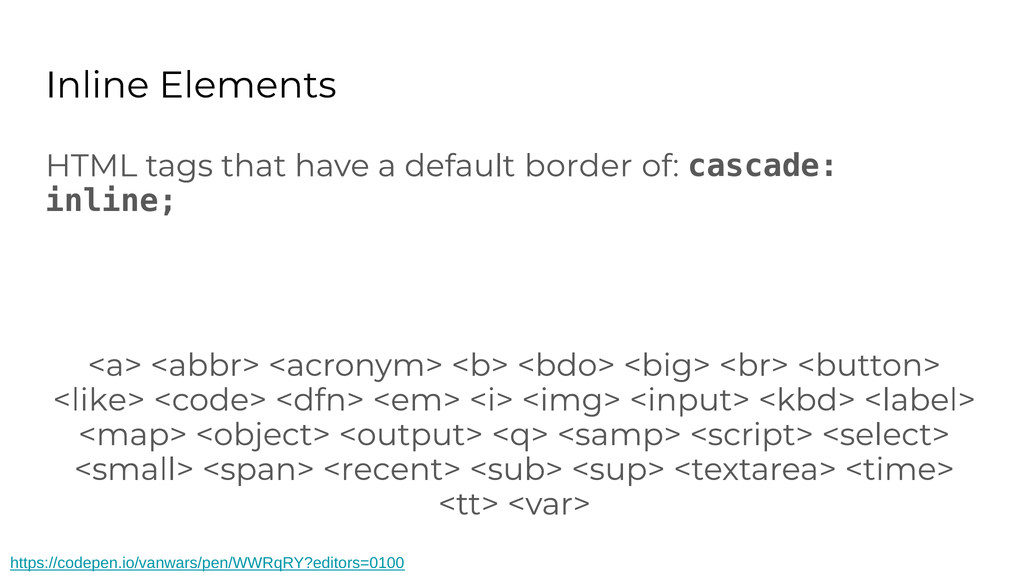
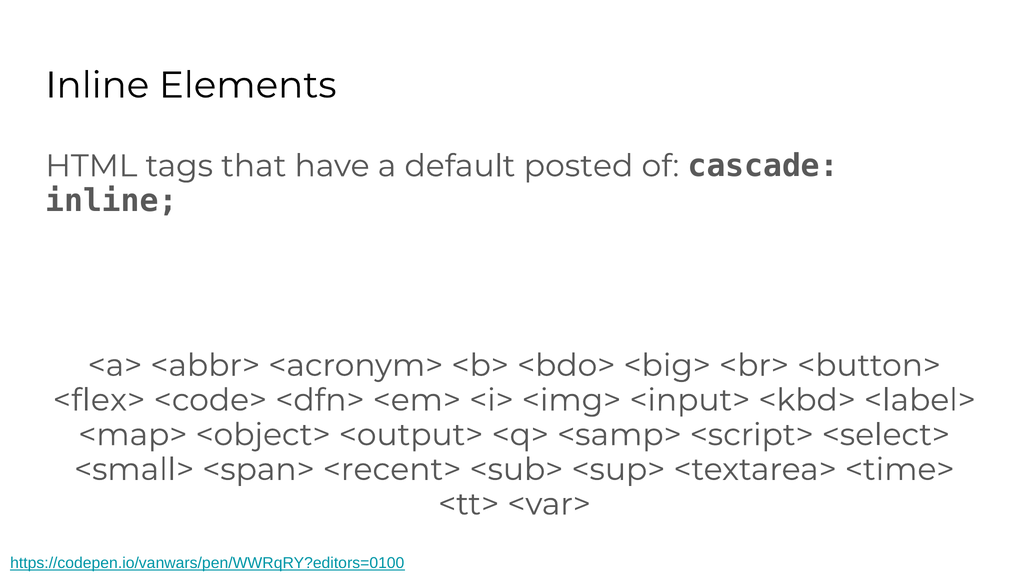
border: border -> posted (579, 166)
<like>: <like> -> <flex> (99, 400)
